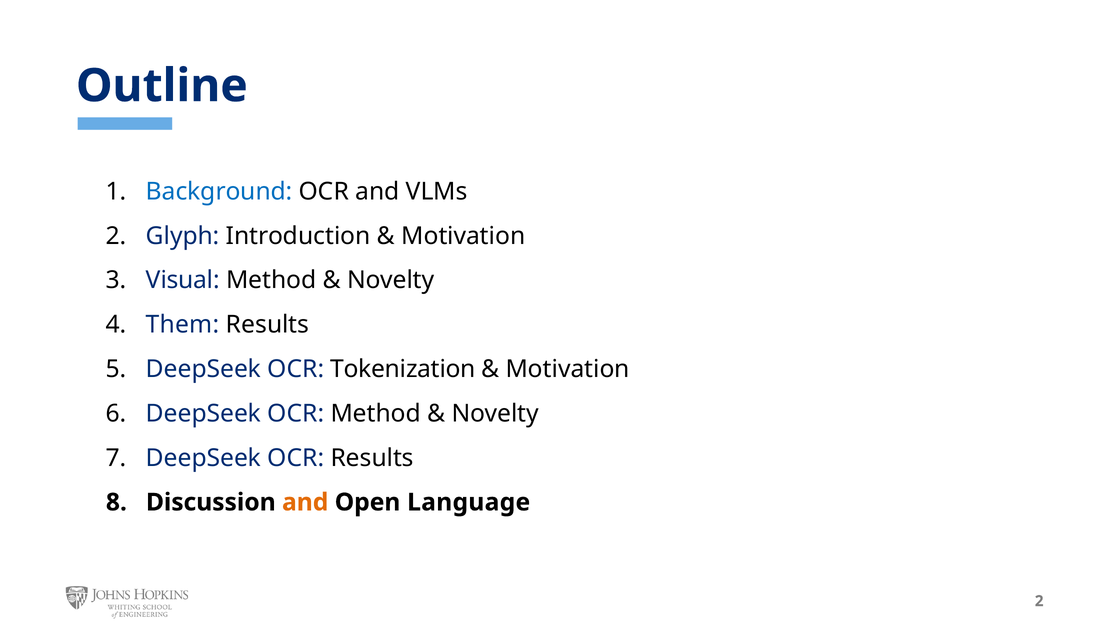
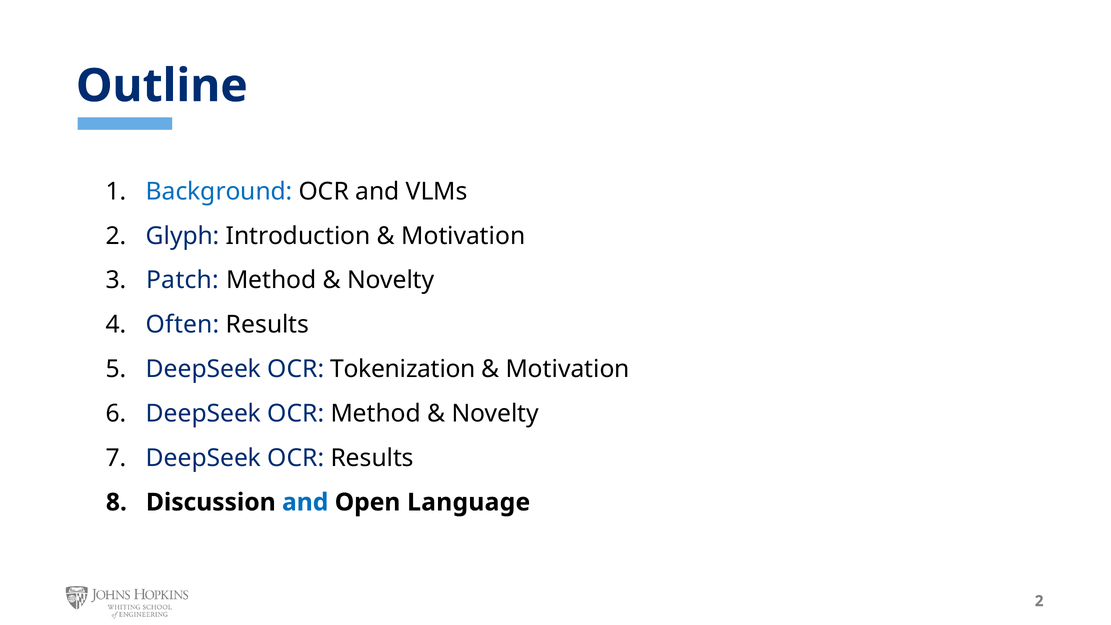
Visual: Visual -> Patch (183, 280)
Them: Them -> Often (183, 325)
and colour: orange -> blue (305, 502)
